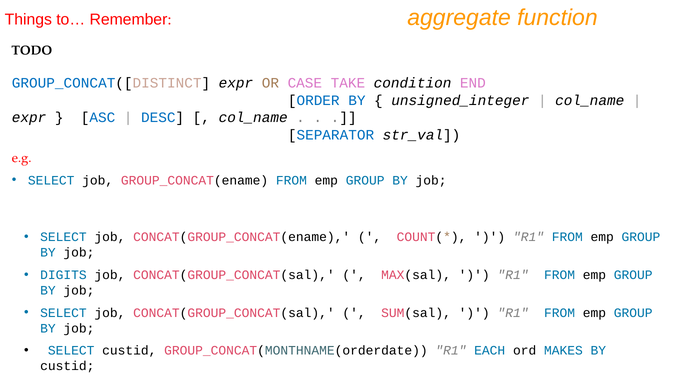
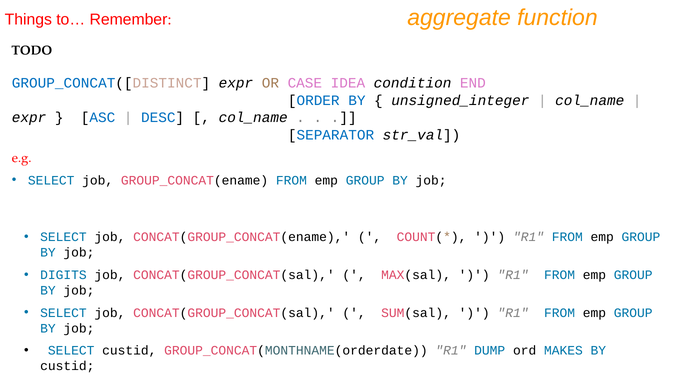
TAKE: TAKE -> IDEA (348, 83)
EACH: EACH -> DUMP (490, 351)
